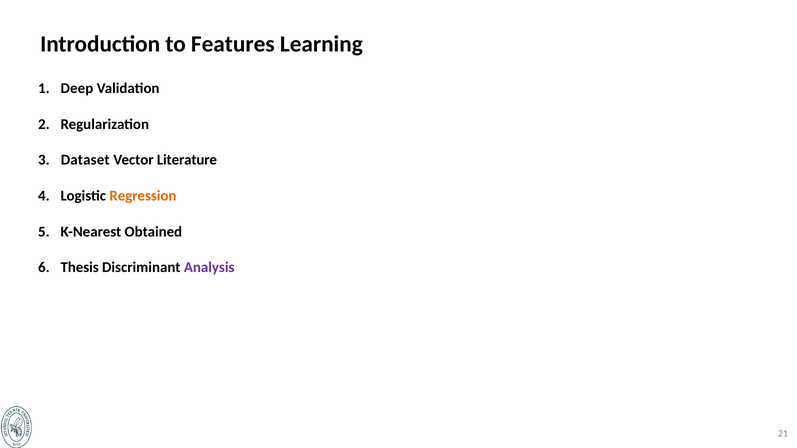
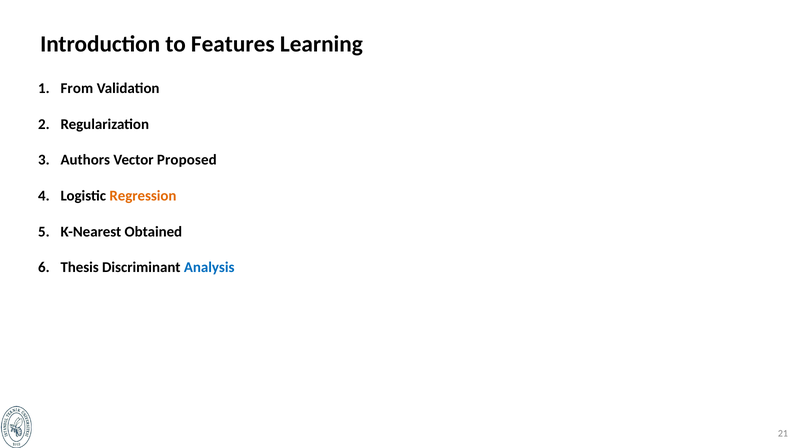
Deep: Deep -> From (77, 88)
Dataset: Dataset -> Authors (85, 160)
Literature: Literature -> Proposed (187, 160)
Analysis colour: purple -> blue (209, 268)
